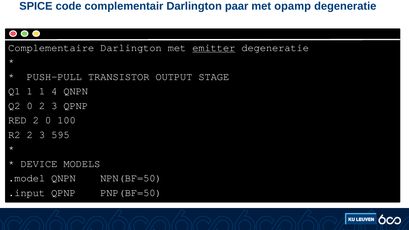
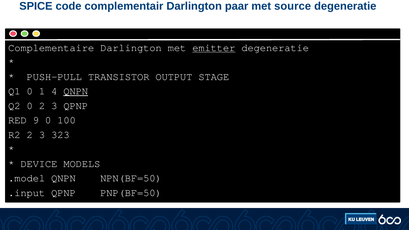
opamp: opamp -> source (293, 6)
Q1 1: 1 -> 0 (30, 91)
QNPN underline: none -> present (76, 91)
RED 2: 2 -> 9 (36, 120)
595: 595 -> 323 (60, 135)
